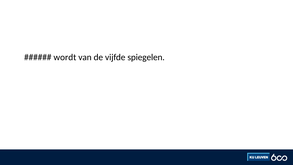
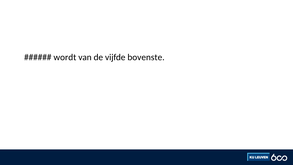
spiegelen: spiegelen -> bovenste (146, 57)
